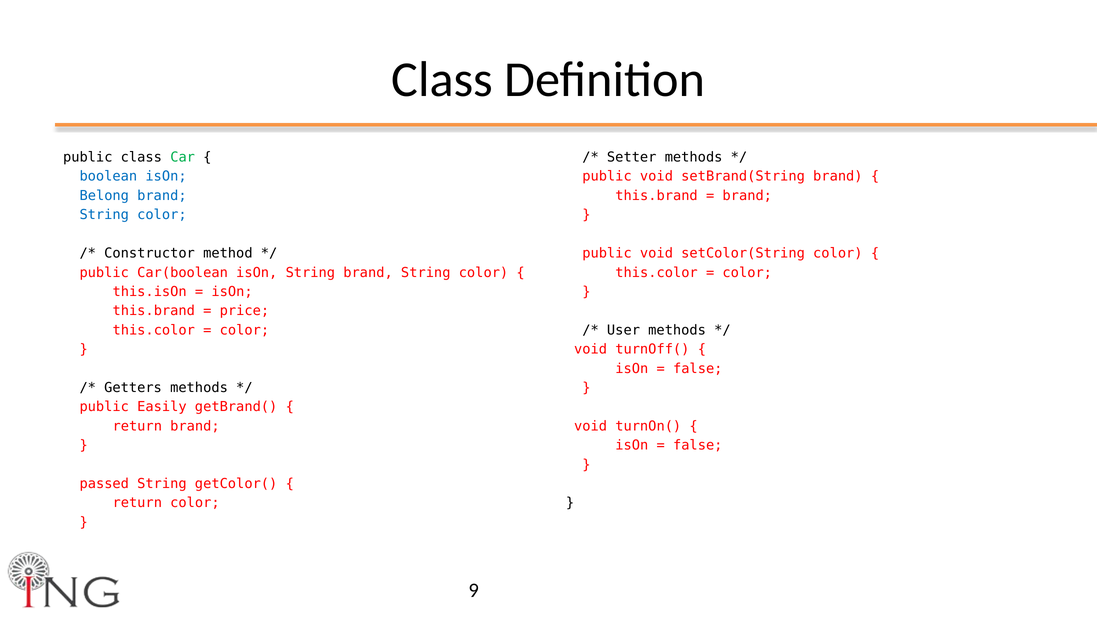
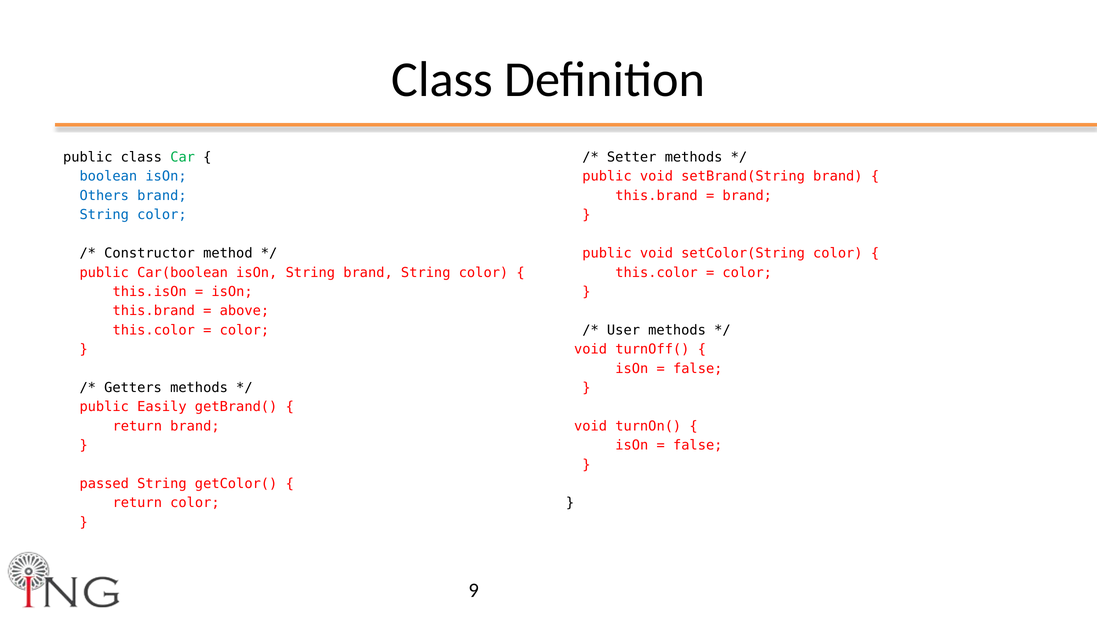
Belong: Belong -> Others (104, 196)
price: price -> above (244, 311)
